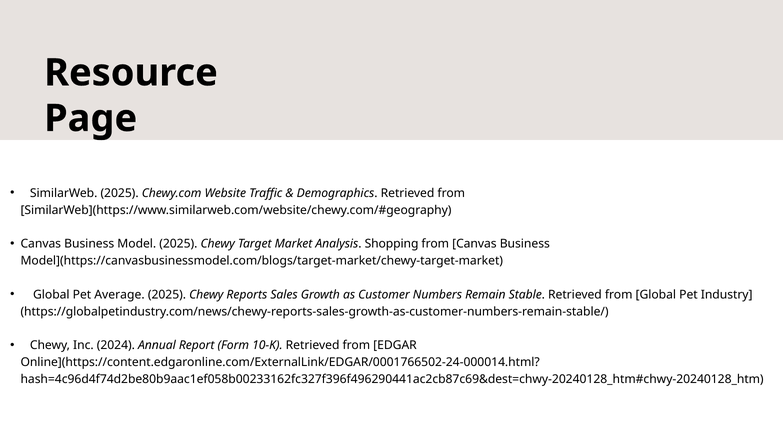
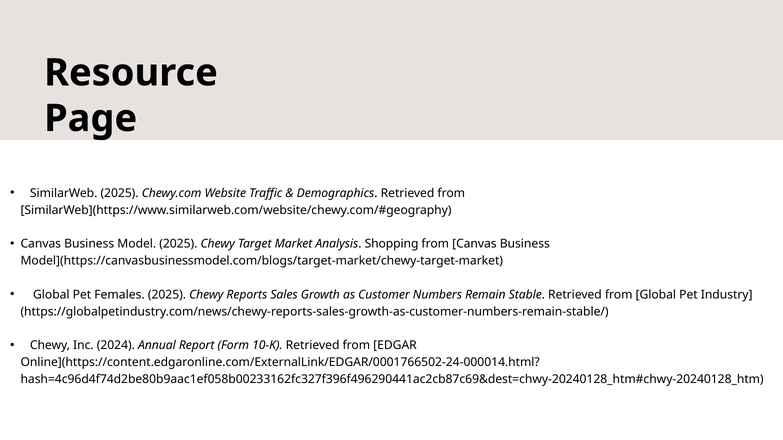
Average: Average -> Females (120, 295)
